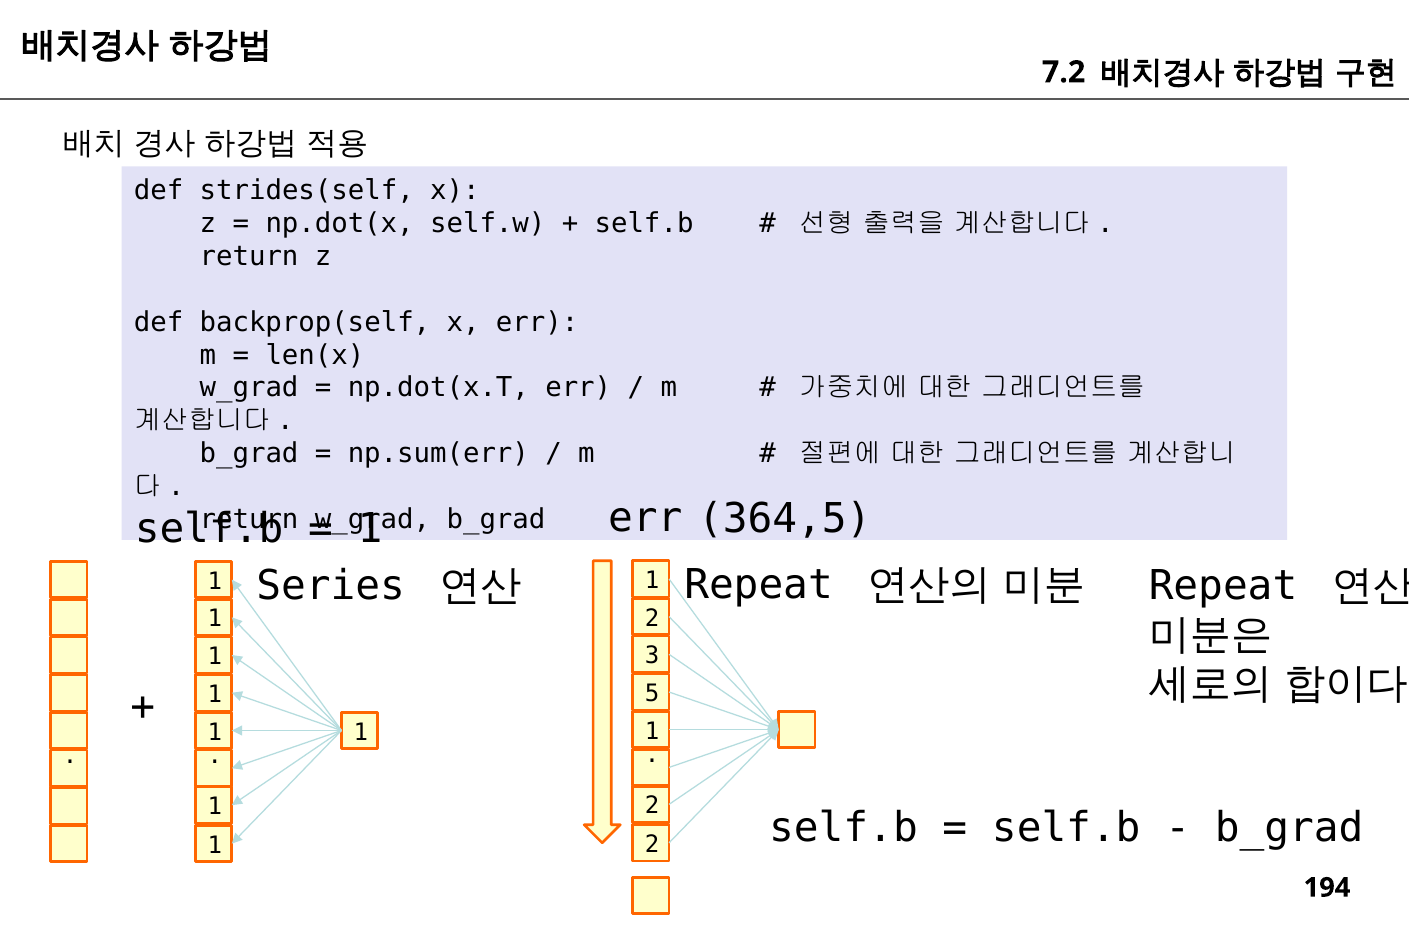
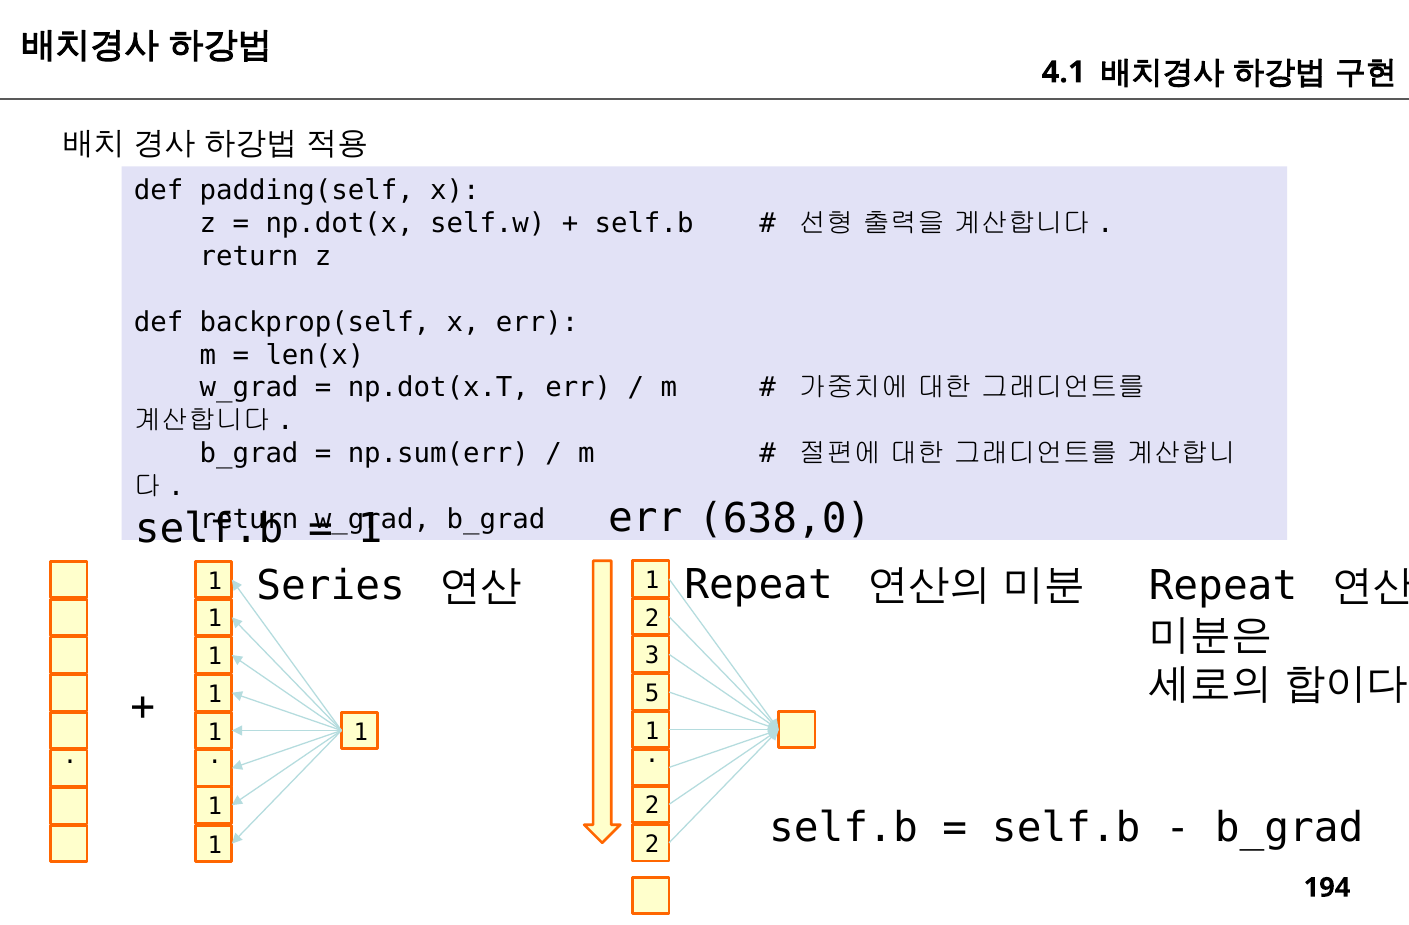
7.2: 7.2 -> 4.1 (1064, 72)
strides(self: strides(self -> padding(self (307, 191)
364,5: 364,5 -> 638,0 (785, 520)
